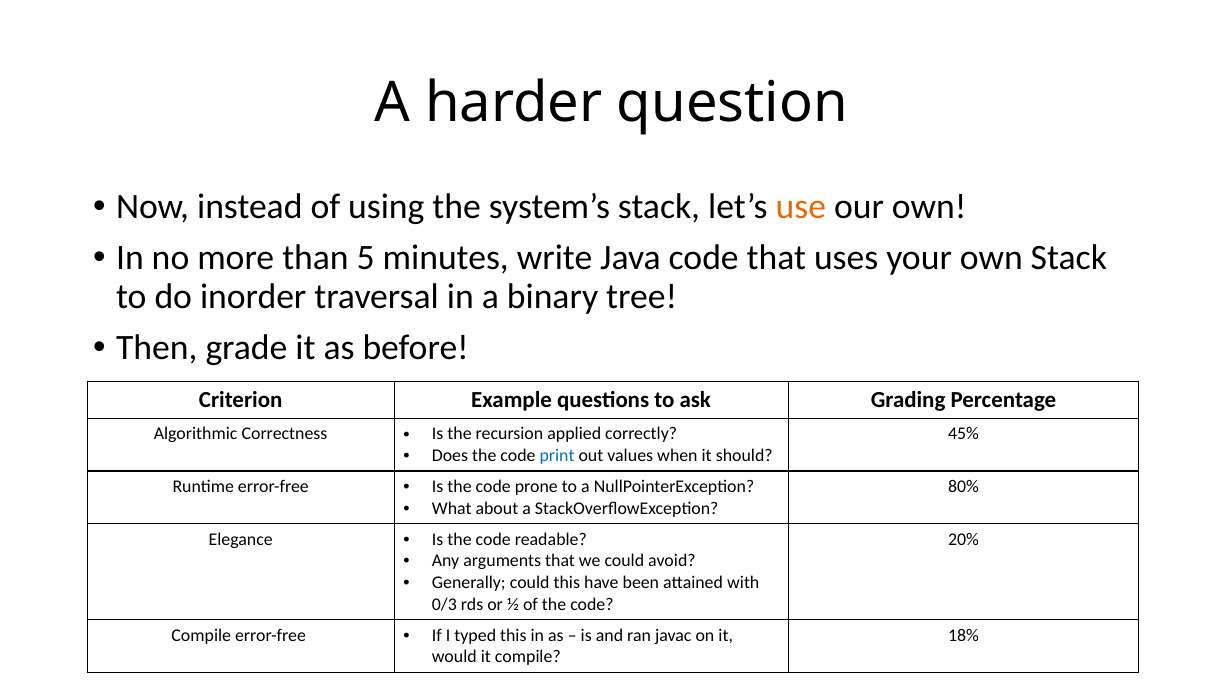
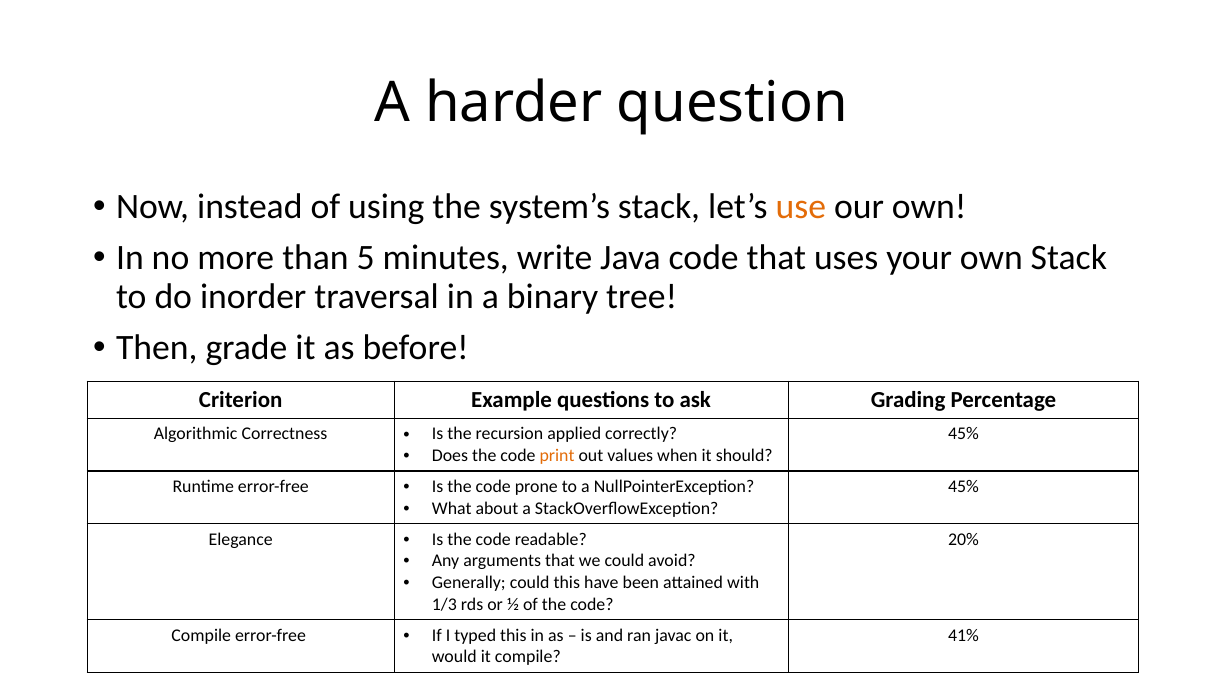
print colour: blue -> orange (557, 456)
80%: 80% -> 45% (964, 487)
0/3: 0/3 -> 1/3 (444, 604)
18%: 18% -> 41% (964, 635)
